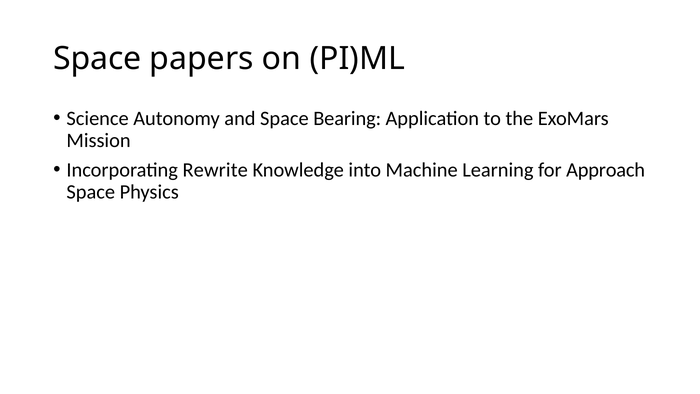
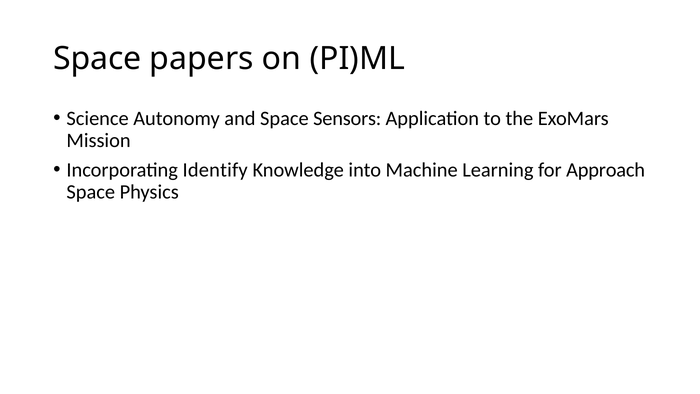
Bearing: Bearing -> Sensors (347, 118)
Rewrite: Rewrite -> Identify (215, 170)
